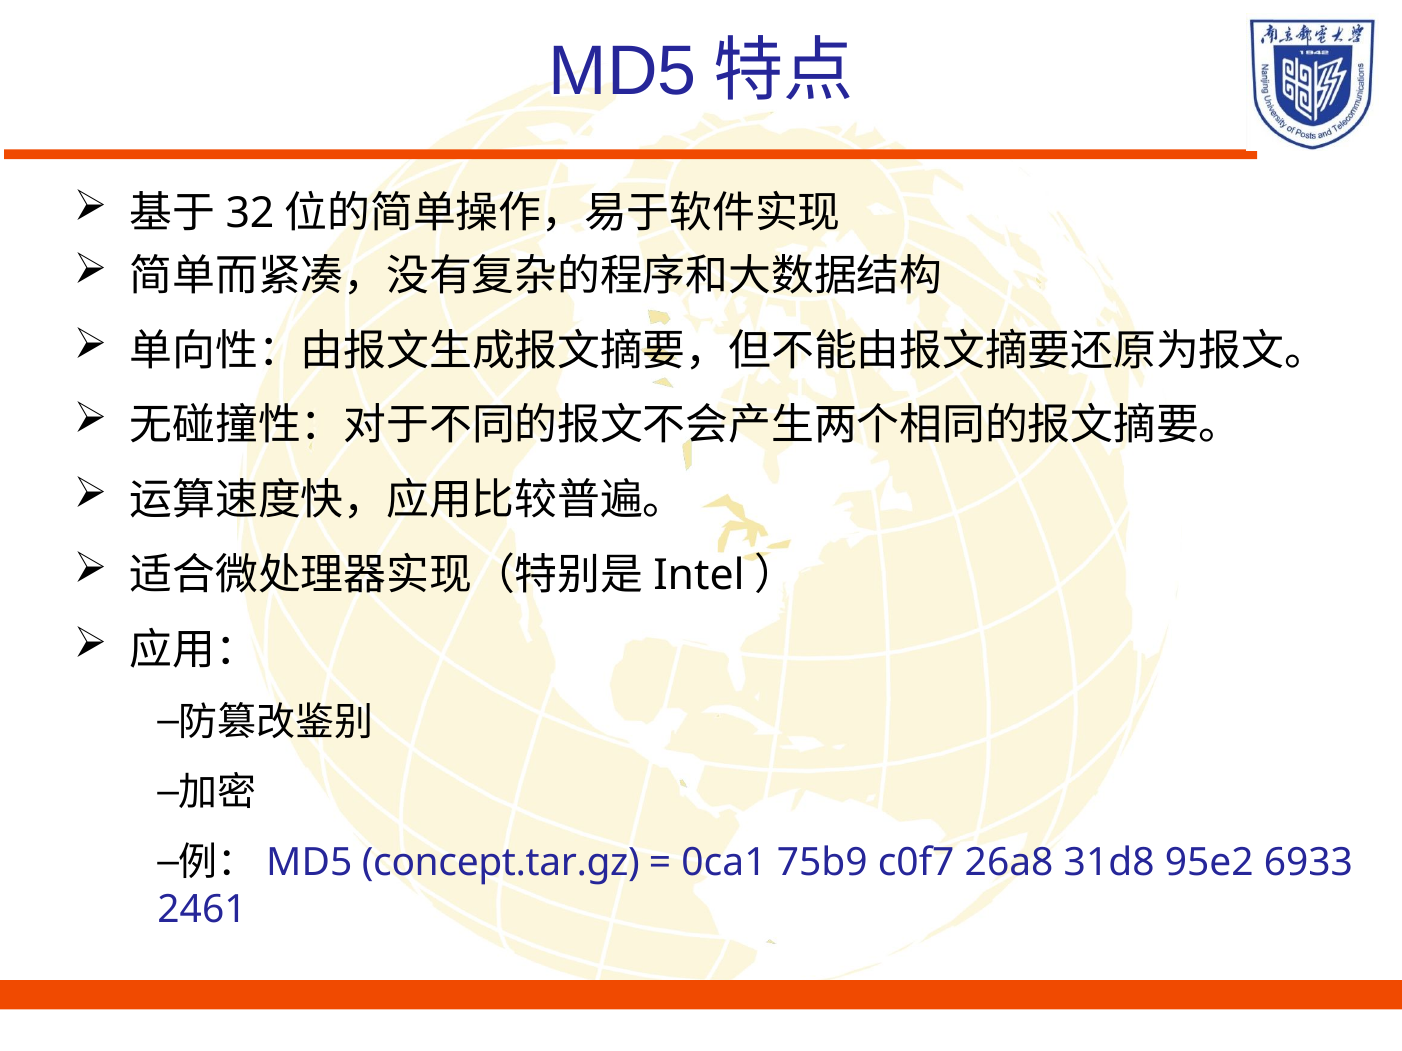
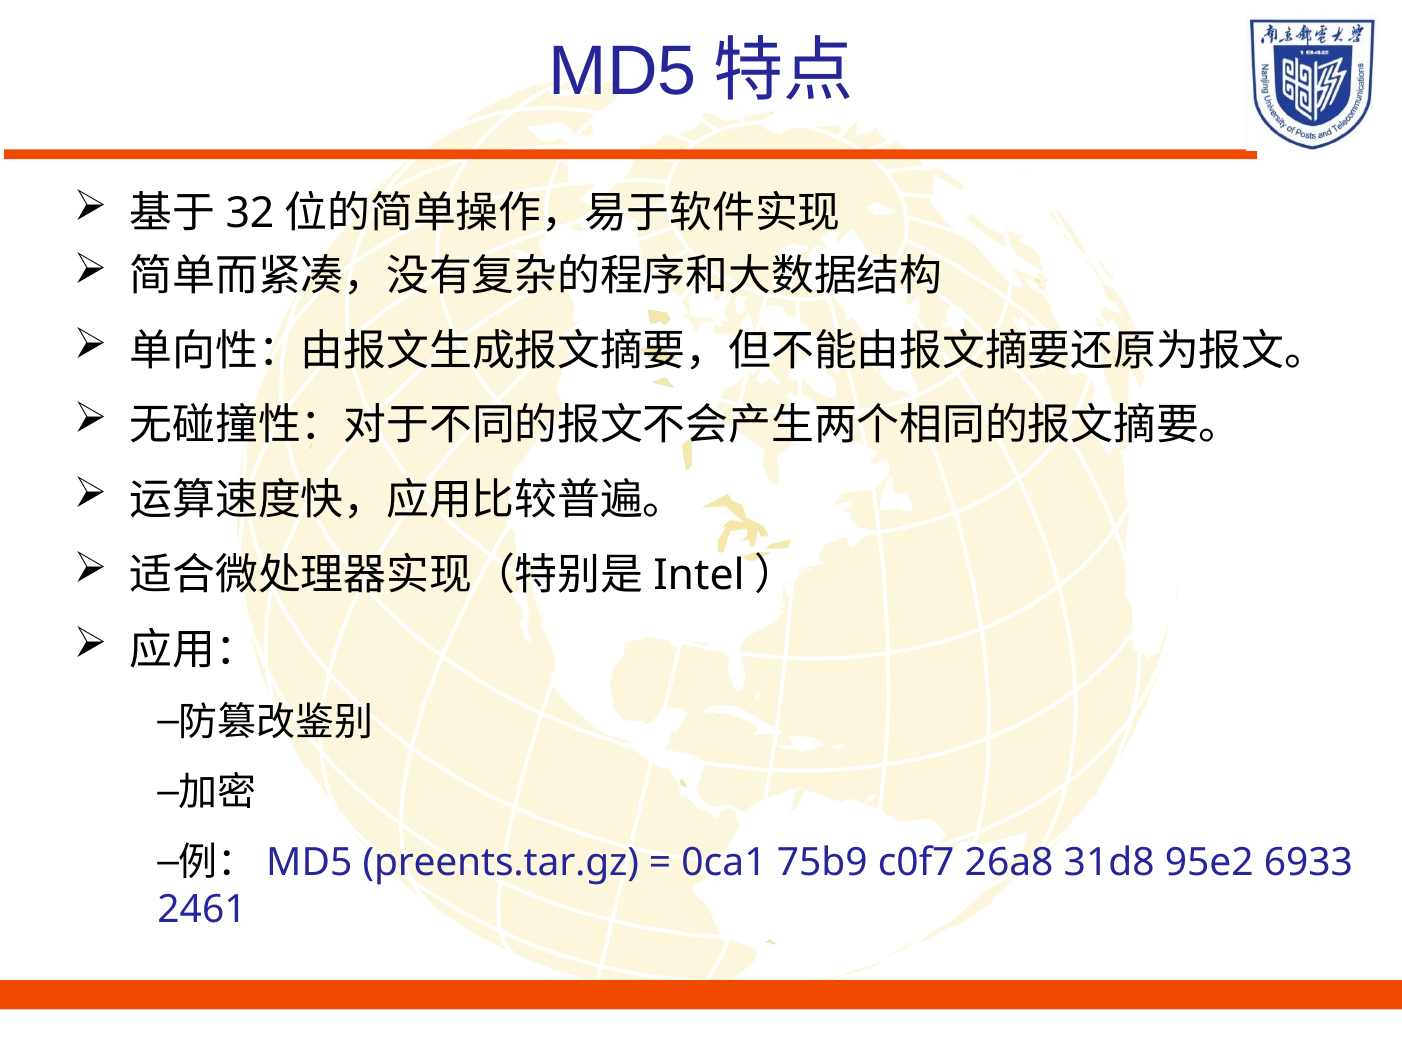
concept.tar.gz: concept.tar.gz -> preents.tar.gz (501, 863)
